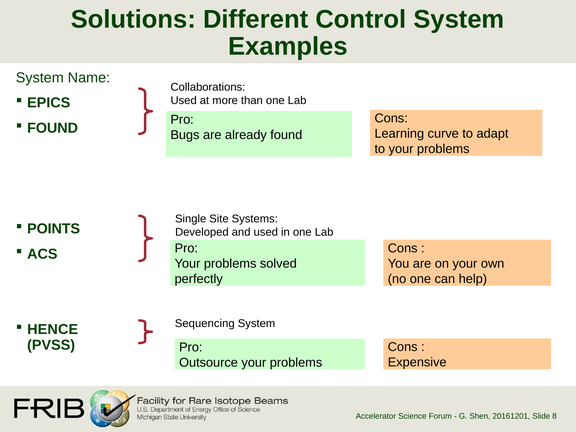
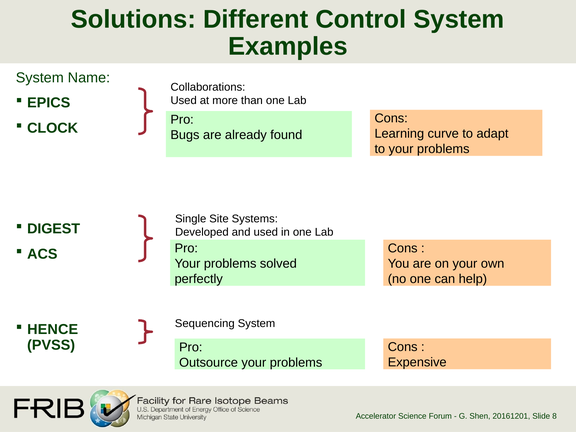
FOUND: FOUND -> CLOCK (53, 128)
POINTS: POINTS -> DIGEST (54, 229)
